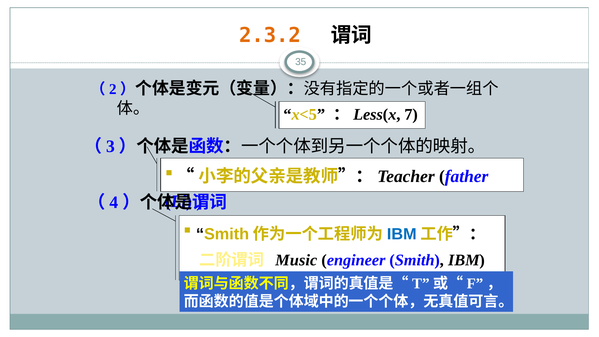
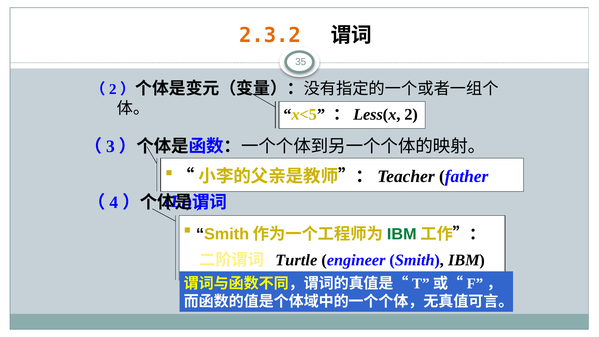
7: 7 -> 2 (411, 114)
IBM colour: blue -> green (402, 234)
Music: Music -> Turtle (296, 260)
